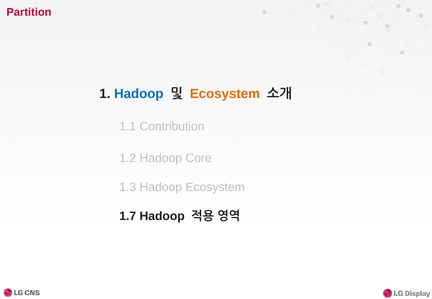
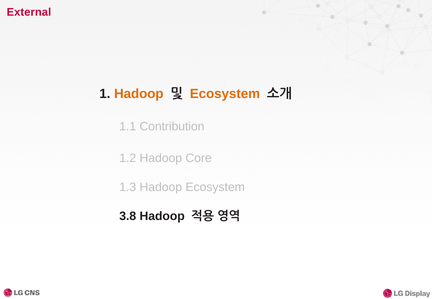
Partition: Partition -> External (29, 12)
Hadoop colour: blue -> orange (139, 94)
1.7: 1.7 -> 3.8 (128, 216)
